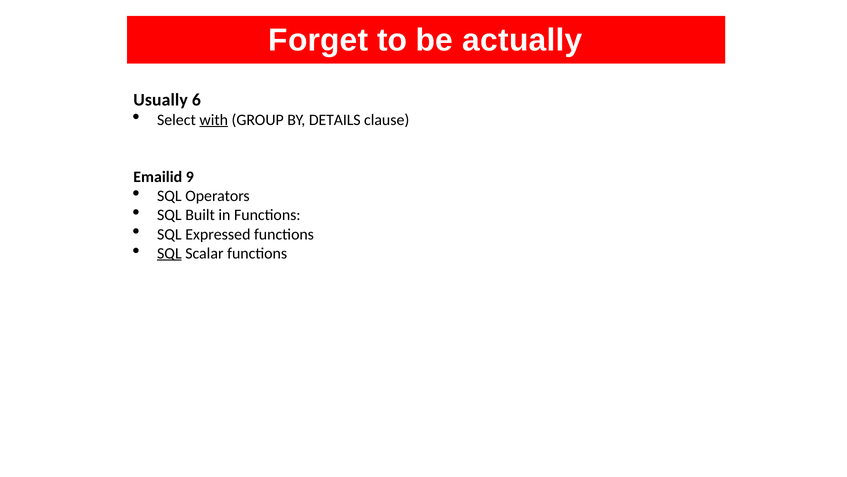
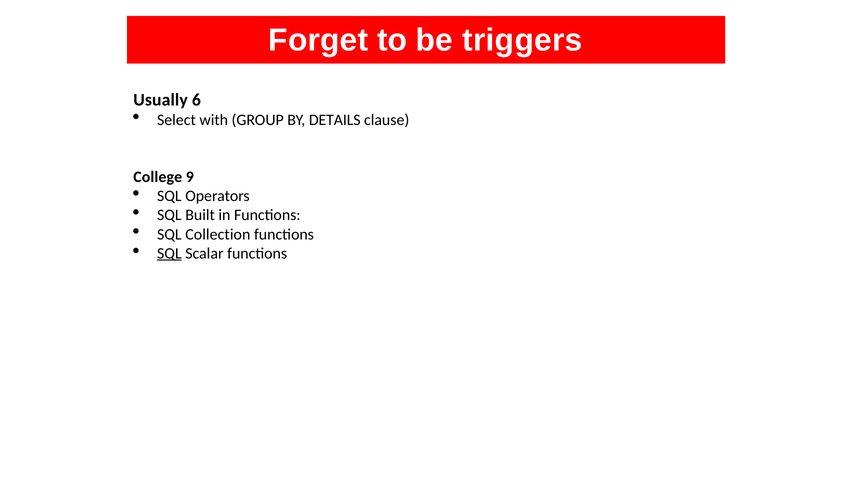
actually: actually -> triggers (522, 40)
with underline: present -> none (214, 120)
Emailid: Emailid -> College (158, 177)
Expressed: Expressed -> Collection (218, 234)
